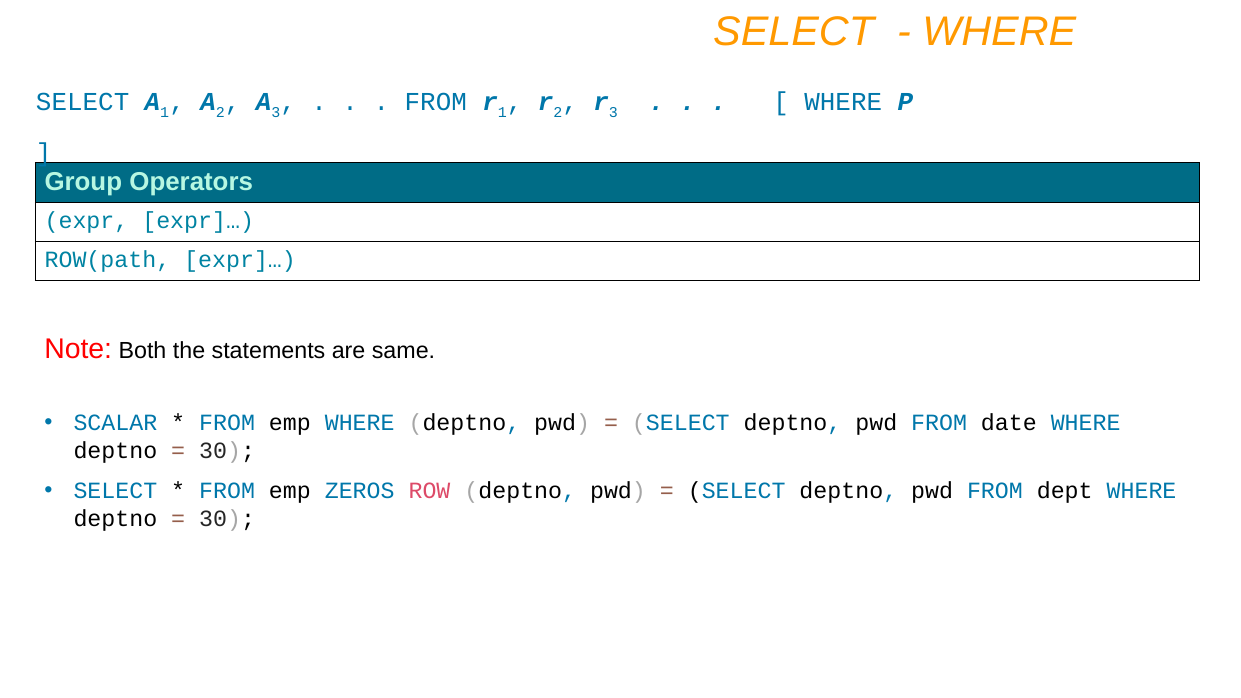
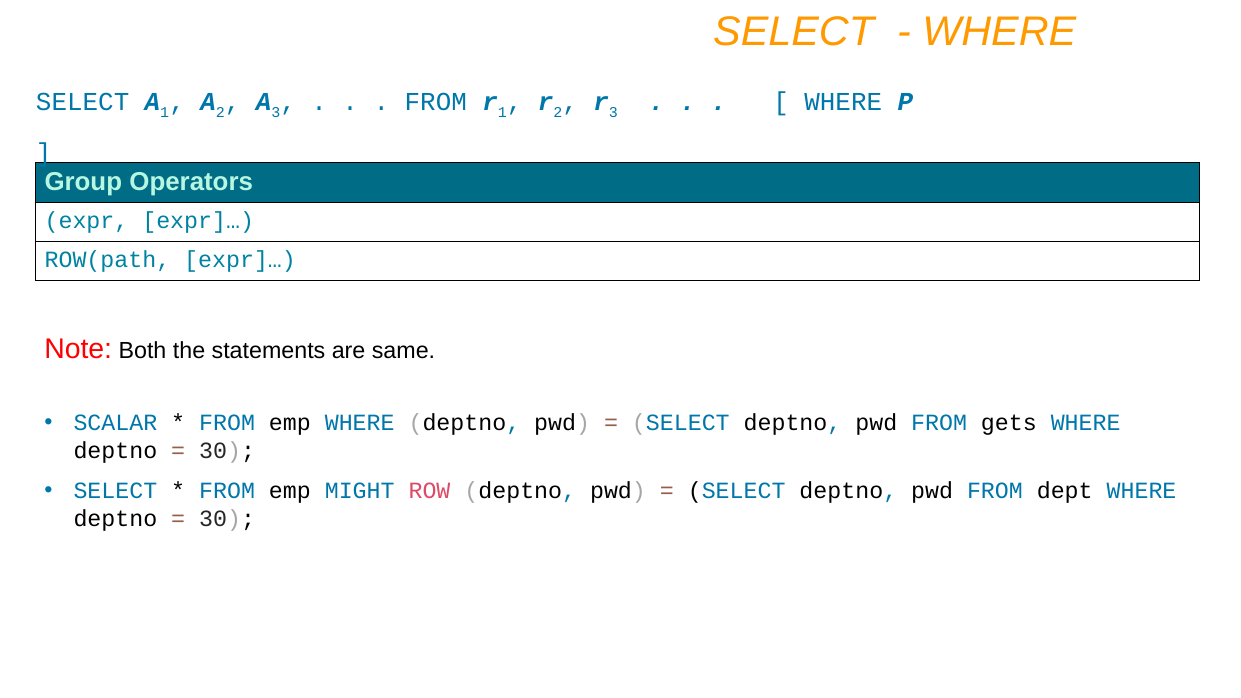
date: date -> gets (1009, 423)
ZEROS: ZEROS -> MIGHT (360, 491)
